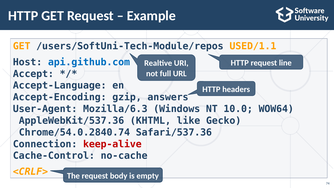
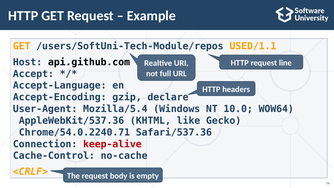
api.github.com colour: blue -> black (89, 62)
answers: answers -> declare (168, 97)
Mozilla/6.3: Mozilla/6.3 -> Mozilla/5.4 (115, 109)
Chrome/54.0.2840.74: Chrome/54.0.2840.74 -> Chrome/54.0.2240.71 (74, 132)
